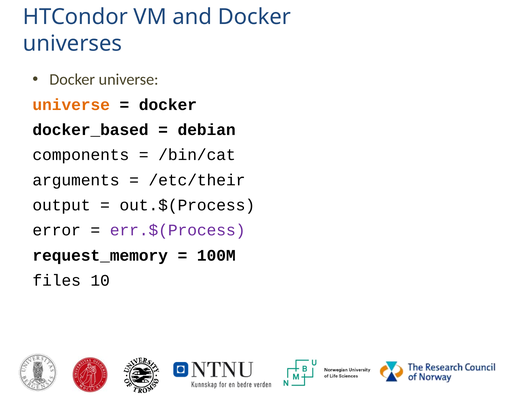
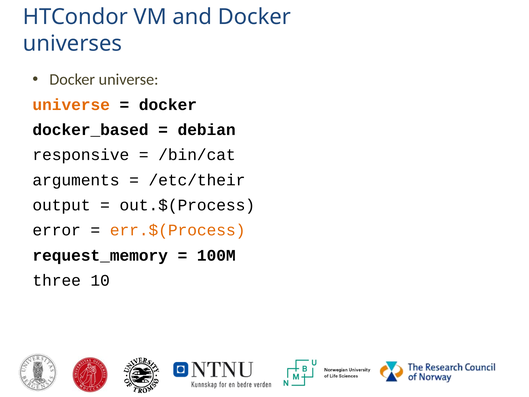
components: components -> responsive (81, 155)
err.$(Process colour: purple -> orange (178, 230)
files: files -> three (57, 280)
